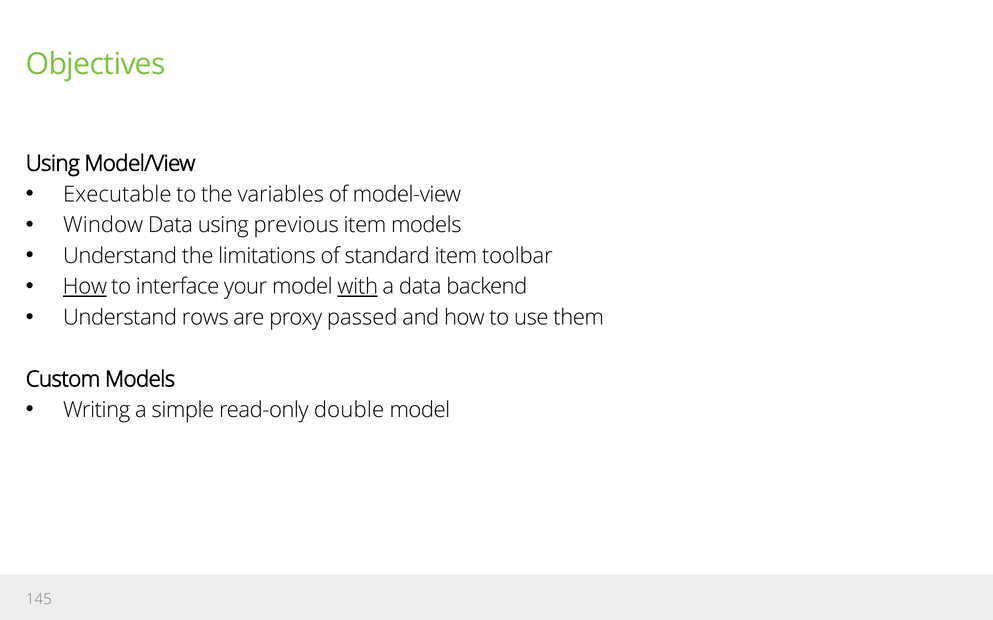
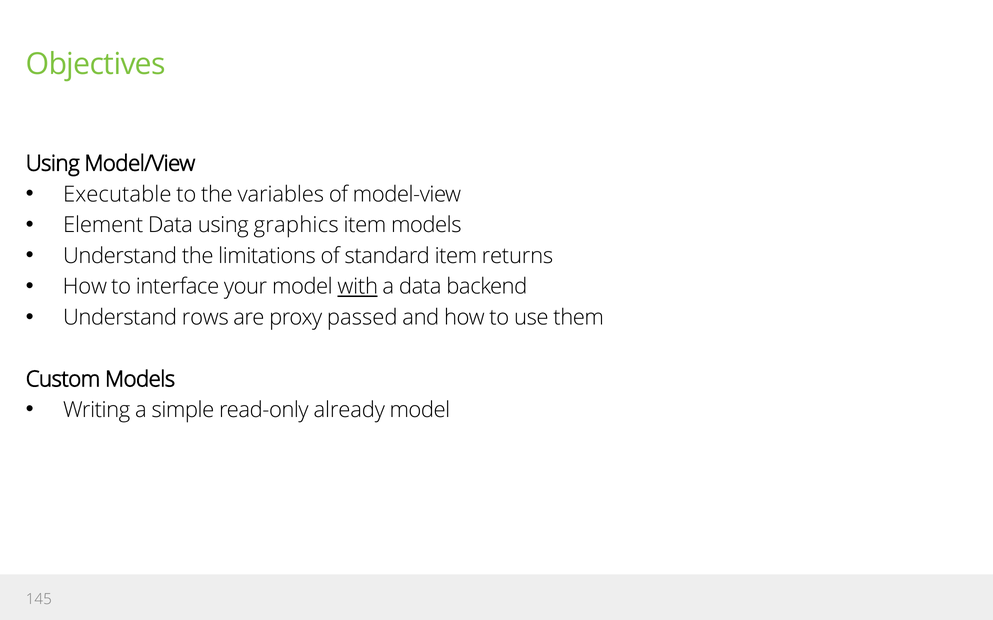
Window: Window -> Element (103, 225)
previous: previous -> graphics (296, 225)
toolbar: toolbar -> returns (517, 256)
How underline: present -> none (85, 287)
double: double -> already (349, 410)
